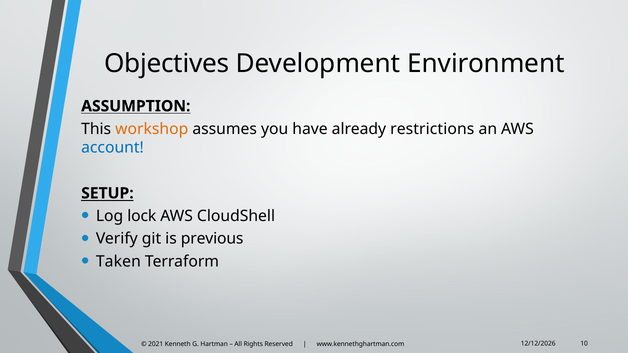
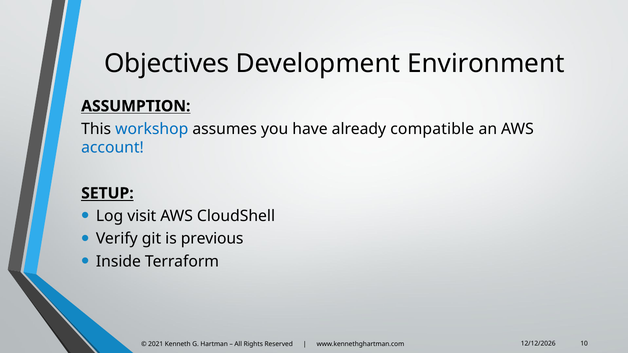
workshop colour: orange -> blue (152, 129)
restrictions: restrictions -> compatible (432, 129)
lock: lock -> visit (142, 216)
Taken: Taken -> Inside (118, 262)
